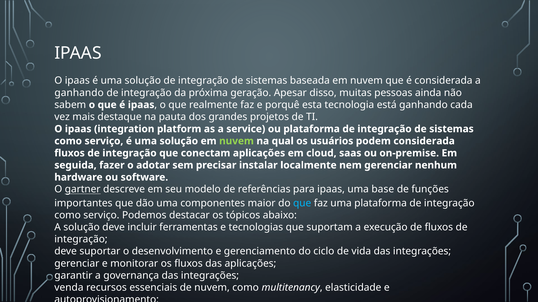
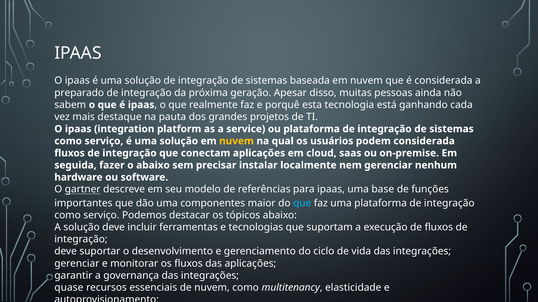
ganhando: ganhando -> preparado (79, 93)
nuvem colour: light green -> yellow (236, 141)
o adotar: adotar -> abaixo (153, 166)
venda: venda -> quase (69, 288)
